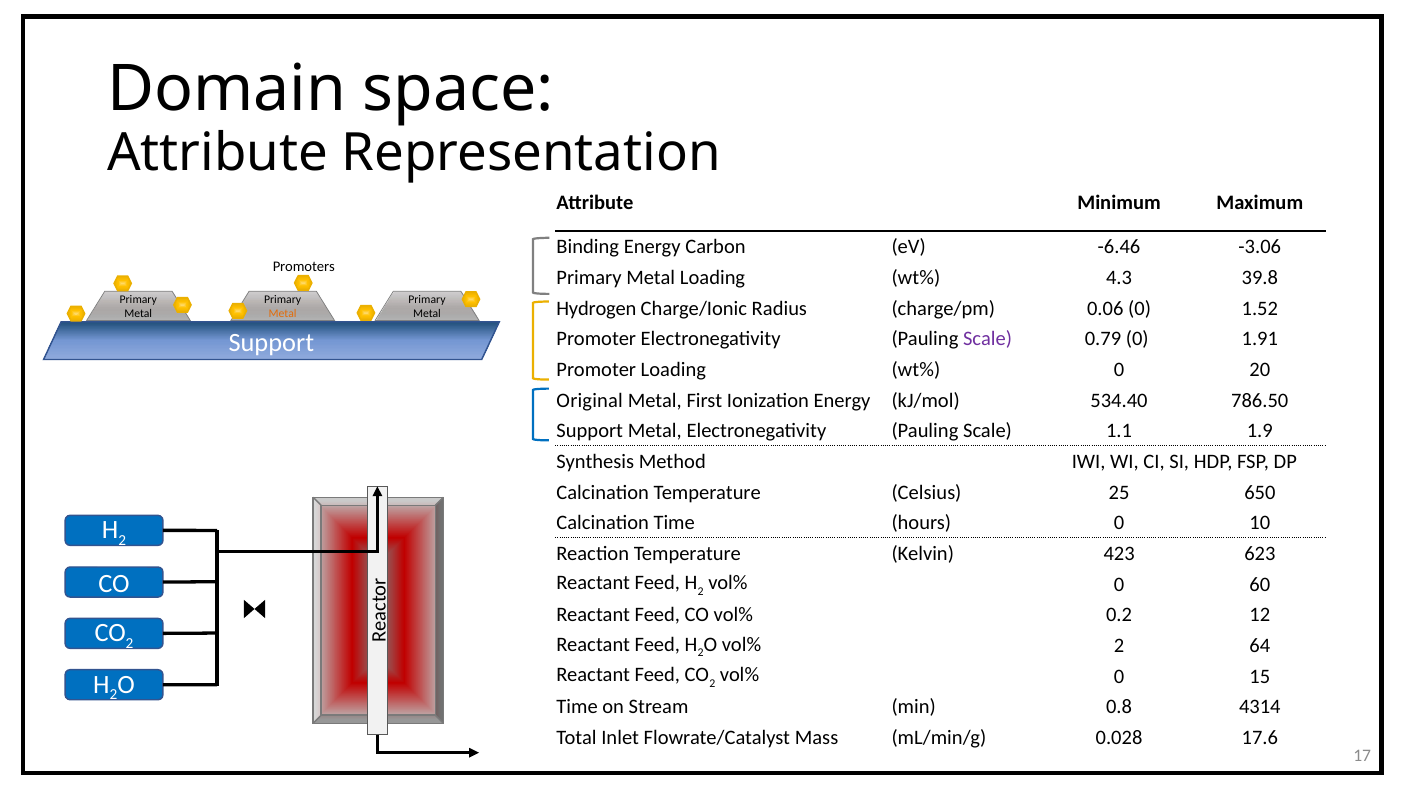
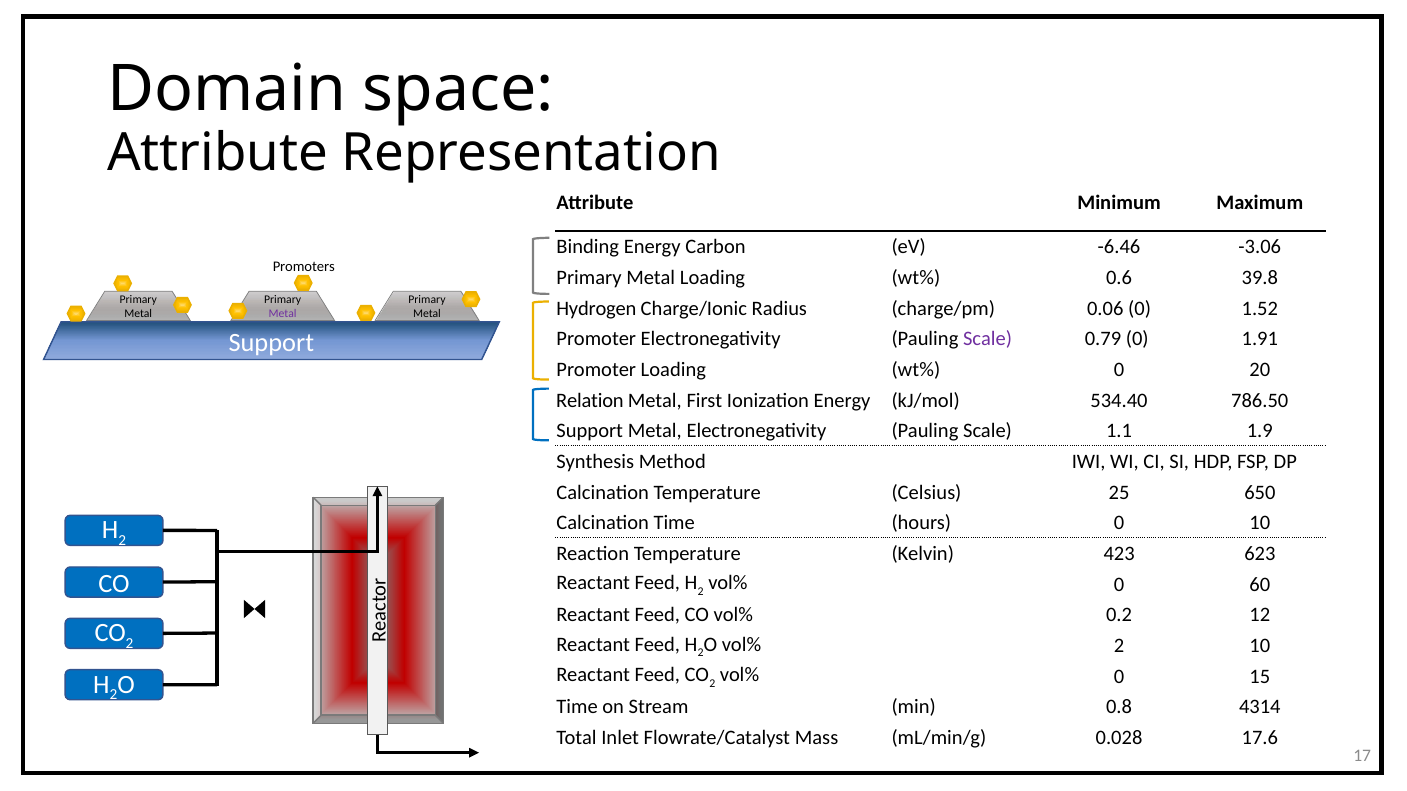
4.3: 4.3 -> 0.6 (1119, 278)
Metal colour: orange -> purple (283, 314)
Original: Original -> Relation (590, 401)
2 64: 64 -> 10 (1260, 646)
